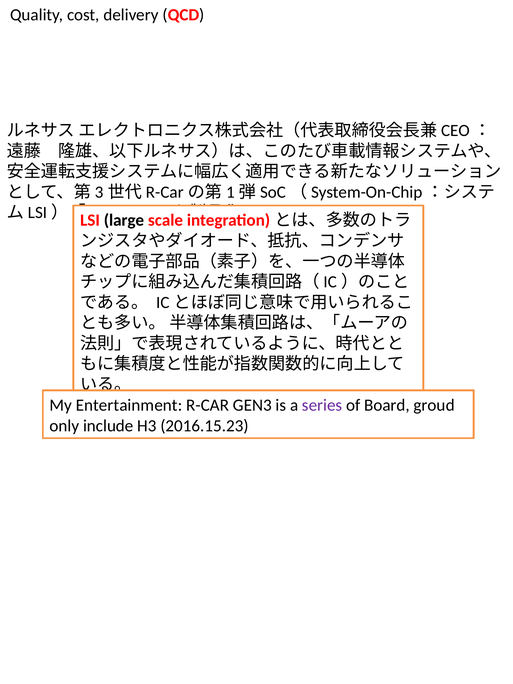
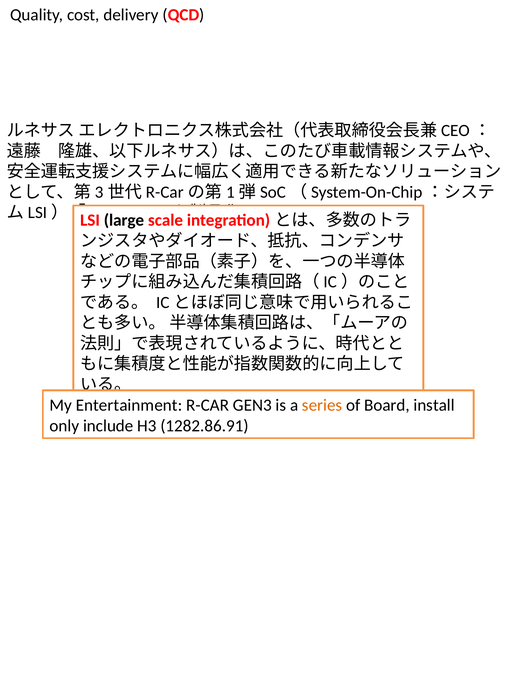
series colour: purple -> orange (322, 405)
groud: groud -> install (434, 405)
2016.15.23: 2016.15.23 -> 1282.86.91 (205, 426)
